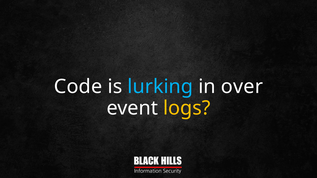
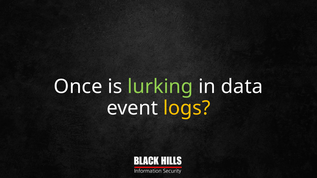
Code: Code -> Once (78, 87)
lurking colour: light blue -> light green (160, 87)
over: over -> data (242, 87)
